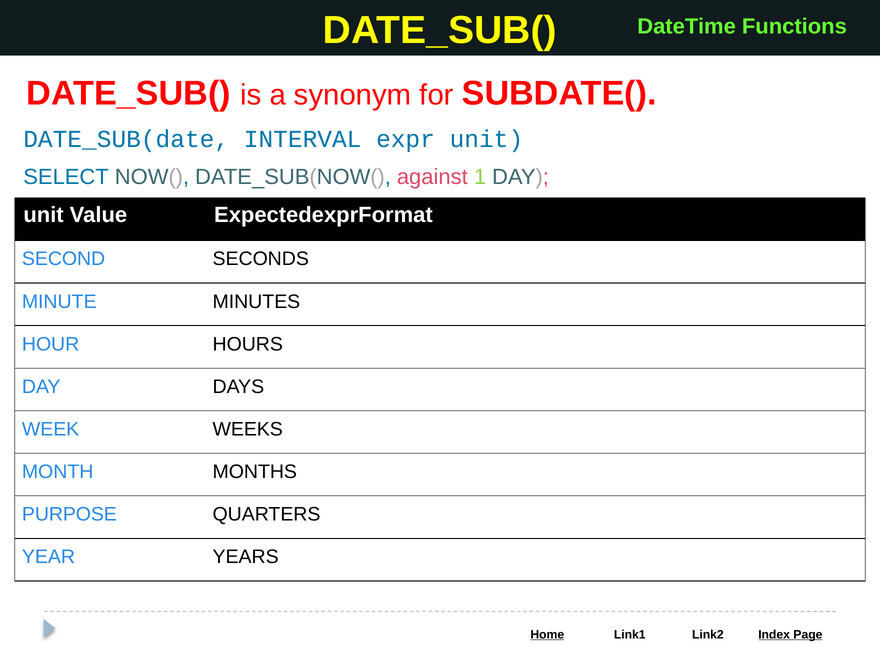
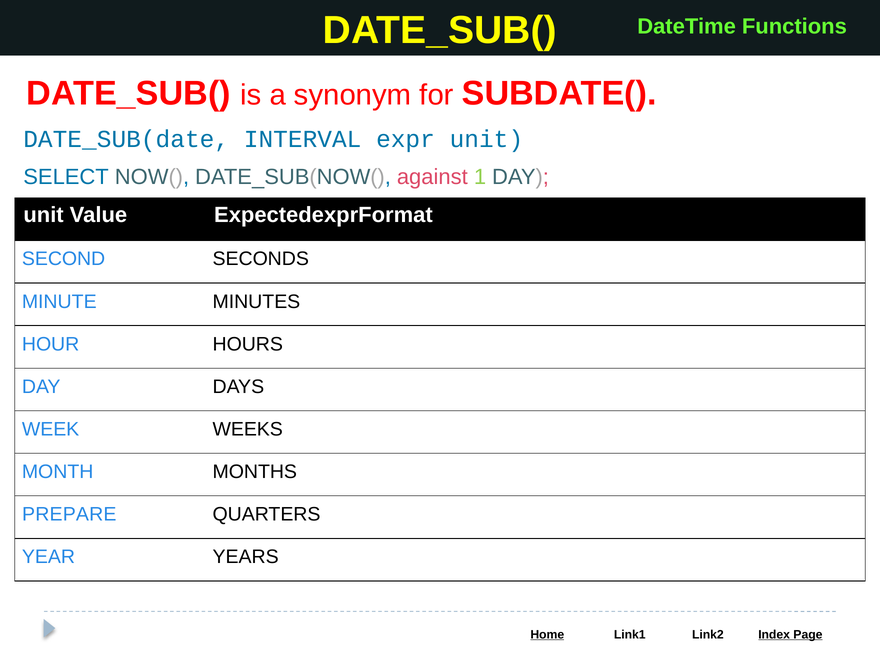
PURPOSE: PURPOSE -> PREPARE (69, 514)
